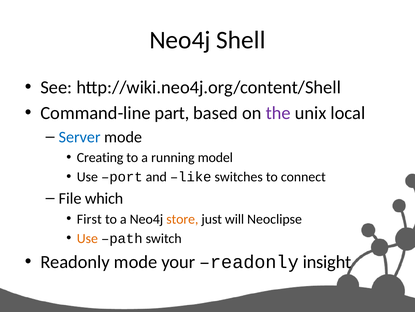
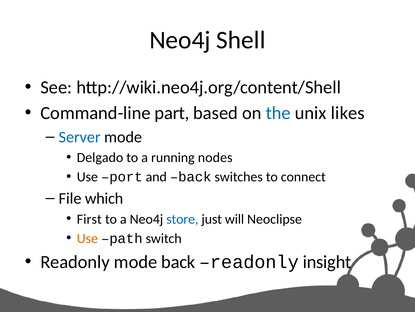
the colour: purple -> blue (278, 113)
local: local -> likes (348, 113)
Creating: Creating -> Delgado (100, 157)
model: model -> nodes (215, 157)
and like: like -> back (191, 177)
store colour: orange -> blue (182, 219)
mode your: your -> back (178, 261)
